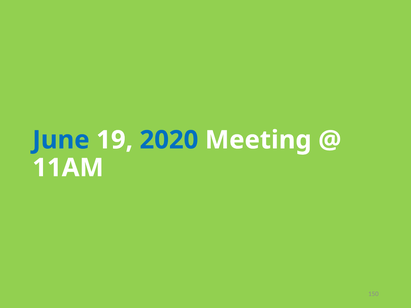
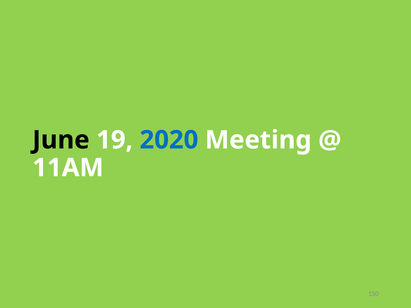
June colour: blue -> black (61, 140)
